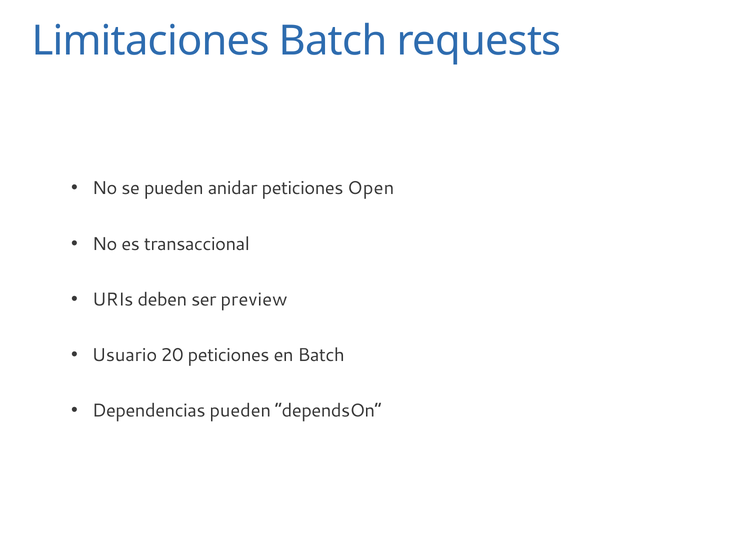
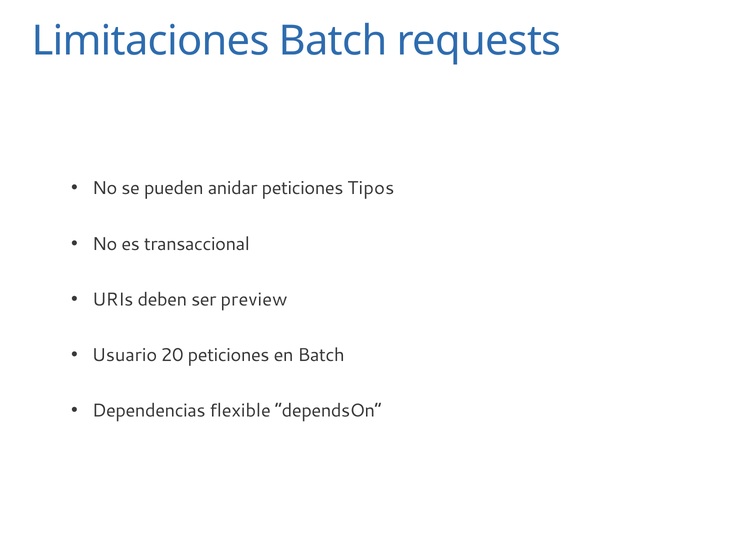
Open: Open -> Tipos (371, 188)
Dependencias pueden: pueden -> flexible (240, 411)
